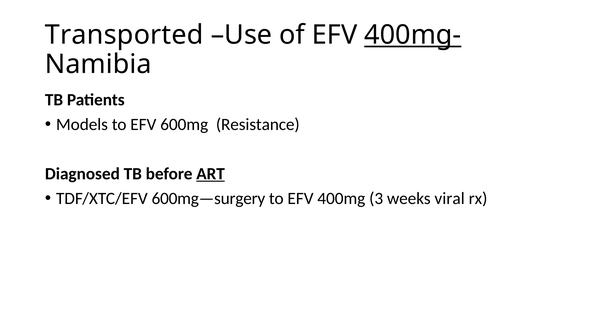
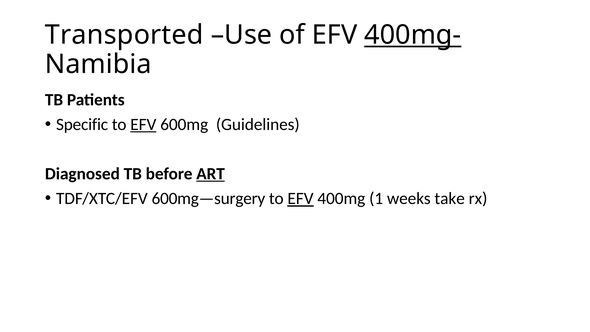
Models: Models -> Specific (82, 124)
EFV underline: none -> present (143, 124)
Resistance: Resistance -> Guidelines (258, 124)
EFV underline: none -> present (301, 199)
3: 3 -> 1 (376, 199)
viral: viral -> take (450, 199)
